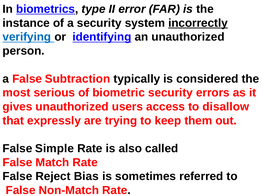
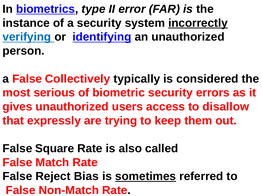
Subtraction: Subtraction -> Collectively (78, 79)
Simple: Simple -> Square (55, 149)
sometimes underline: none -> present (146, 177)
